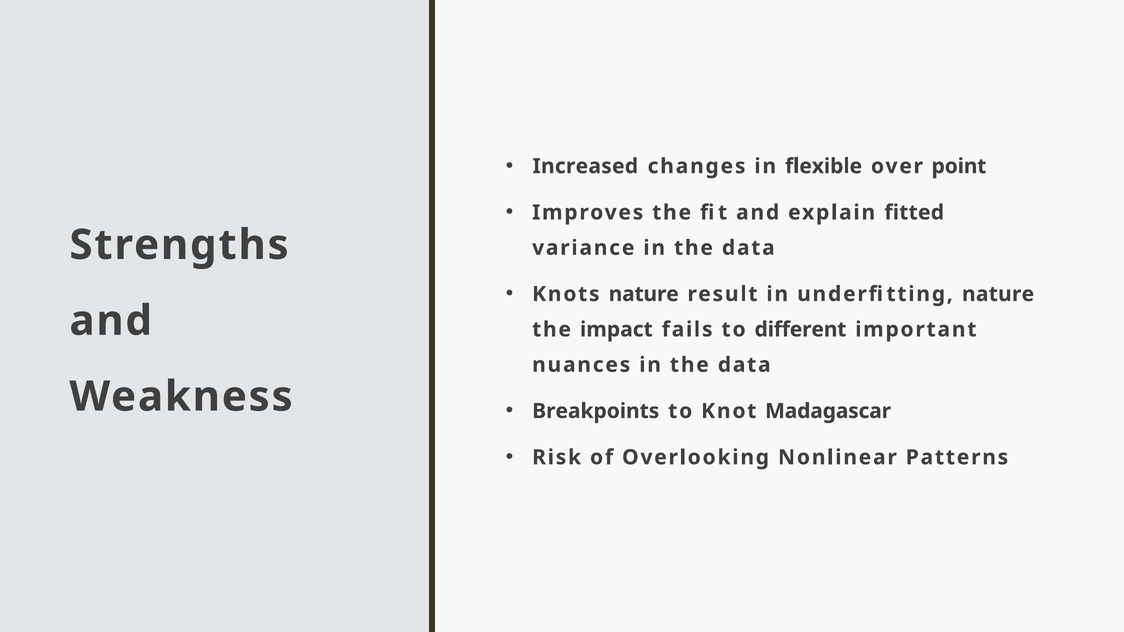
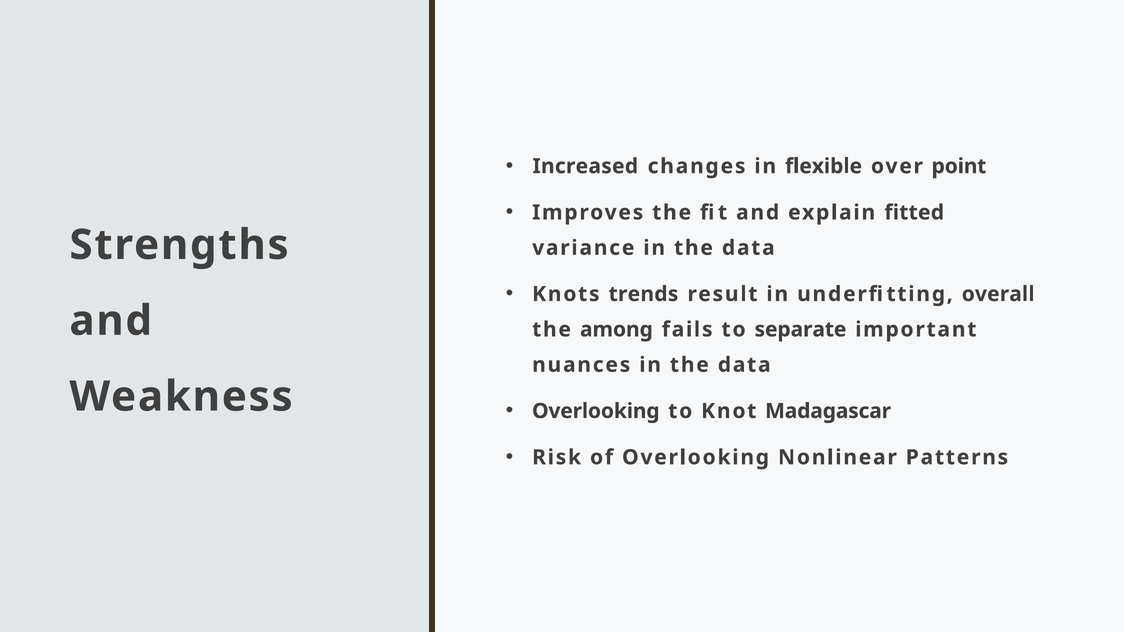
Knots nature: nature -> trends (643, 294)
underfitting nature: nature -> overall (998, 294)
impact: impact -> among (616, 330)
different: different -> separate (800, 330)
Breakpoints: Breakpoints -> Overlooking (596, 411)
